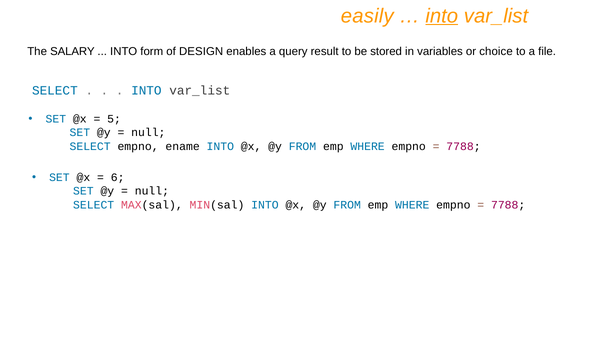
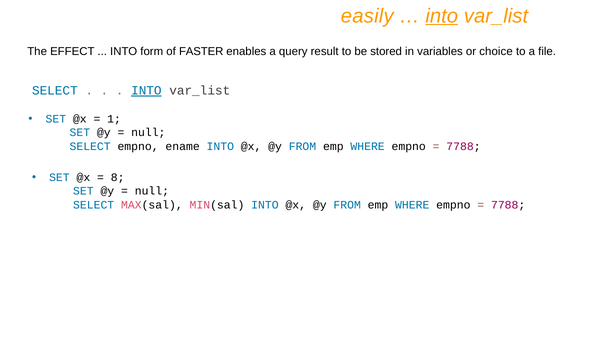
SALARY: SALARY -> EFFECT (72, 52)
DESIGN: DESIGN -> FASTER (201, 52)
INTO underline: none -> present (146, 91)
5: 5 -> 1 (114, 119)
6: 6 -> 8 (118, 178)
